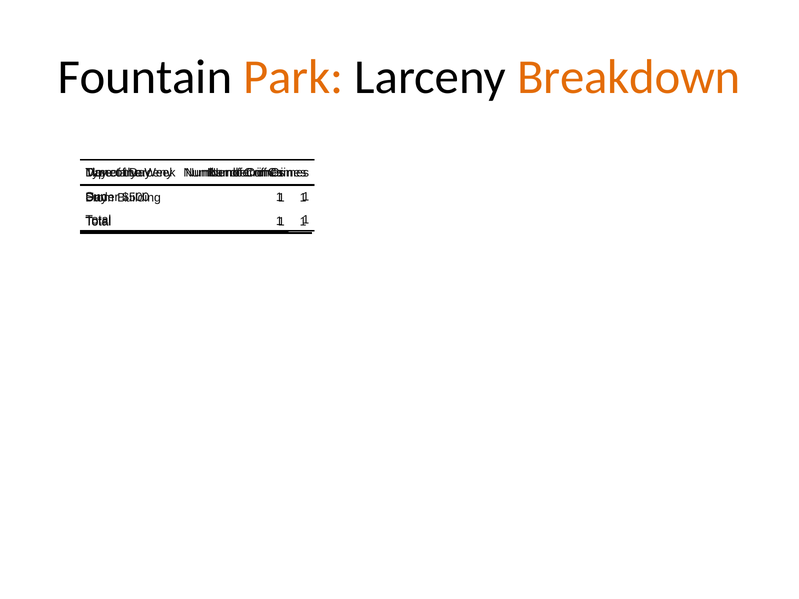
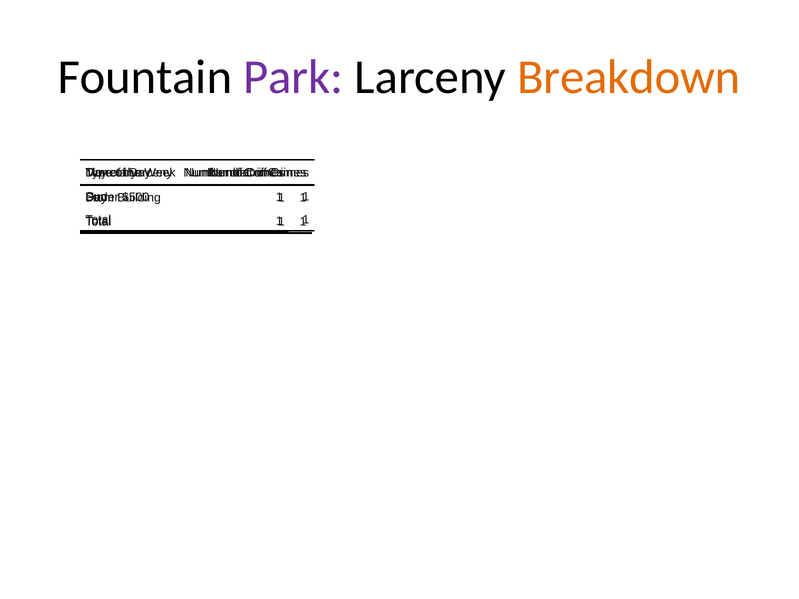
Park colour: orange -> purple (293, 77)
